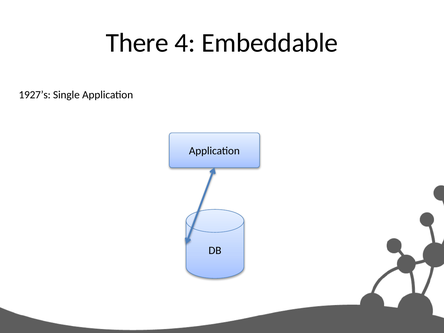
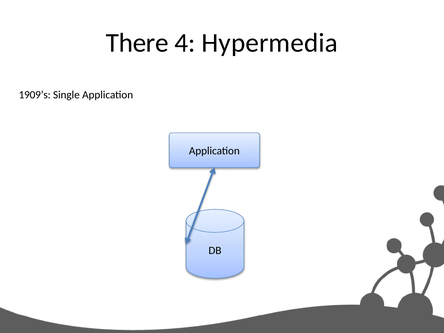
Embeddable: Embeddable -> Hypermedia (270, 43)
1927’s: 1927’s -> 1909’s (35, 95)
